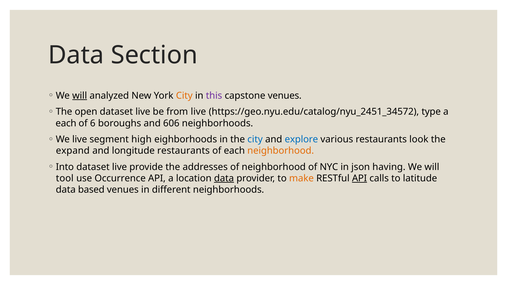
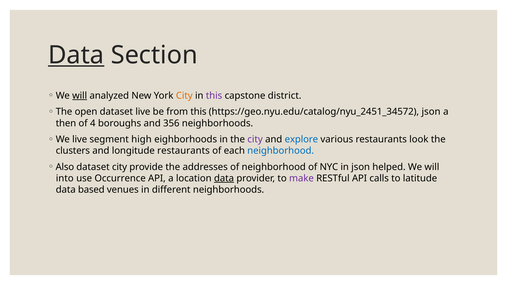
Data underline: none -> present (76, 55)
capstone venues: venues -> district (285, 96)
from live: live -> this (198, 112)
https://geo.nyu.edu/catalog/nyu_2451_34572 type: type -> json (431, 112)
each: each -> then (66, 123)
6: 6 -> 4 (93, 123)
606: 606 -> 356 (171, 123)
city colour: blue -> purple (255, 139)
expand: expand -> clusters (73, 151)
neighborhood colour: orange -> blue (281, 151)
Into: Into -> Also (65, 167)
live: live -> city (120, 167)
having: having -> helped (389, 167)
tool: tool -> into (65, 178)
make colour: orange -> purple (301, 178)
API underline: present -> none (360, 178)
